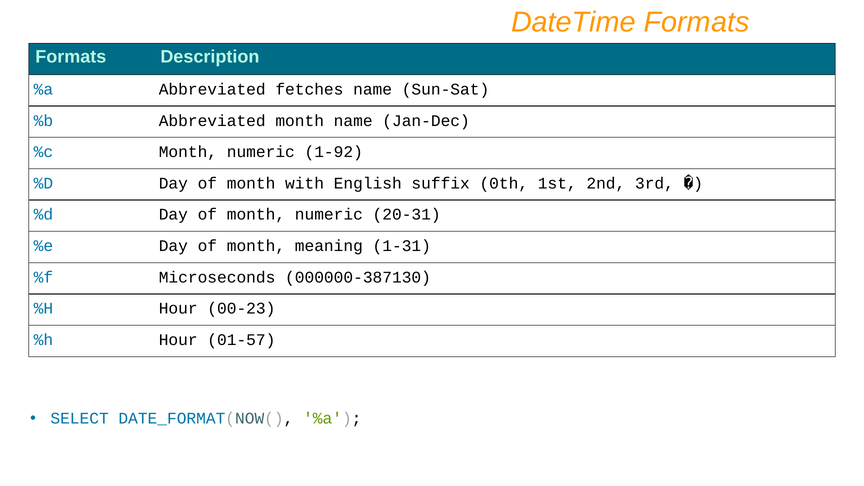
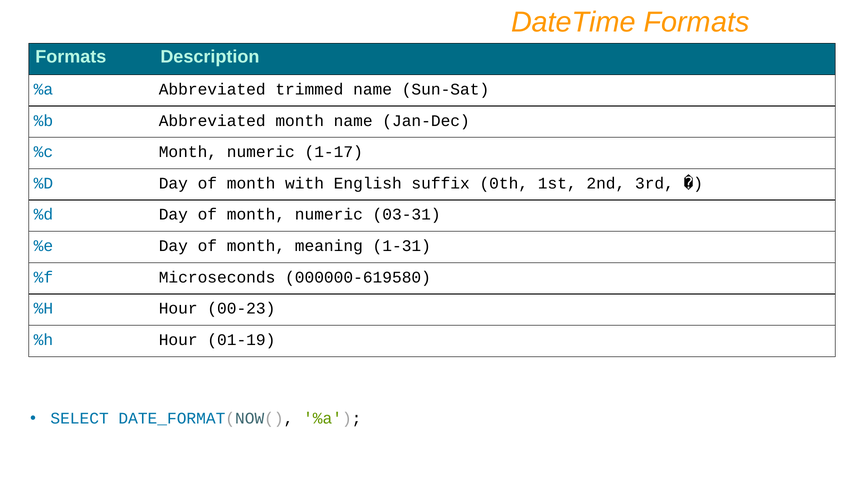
fetches: fetches -> trimmed (309, 89)
1-92: 1-92 -> 1-17 (334, 152)
20-31: 20-31 -> 03-31 (407, 215)
000000-387130: 000000-387130 -> 000000-619580 (358, 277)
01-57: 01-57 -> 01-19 (241, 340)
